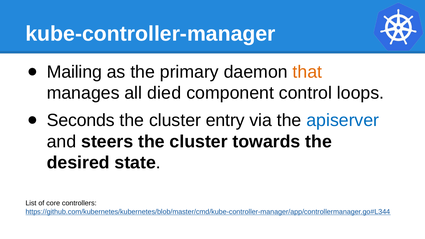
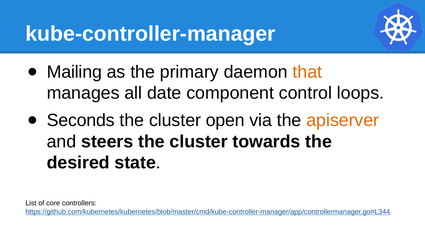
died: died -> date (164, 93)
entry: entry -> open (225, 120)
apiserver colour: blue -> orange (343, 120)
